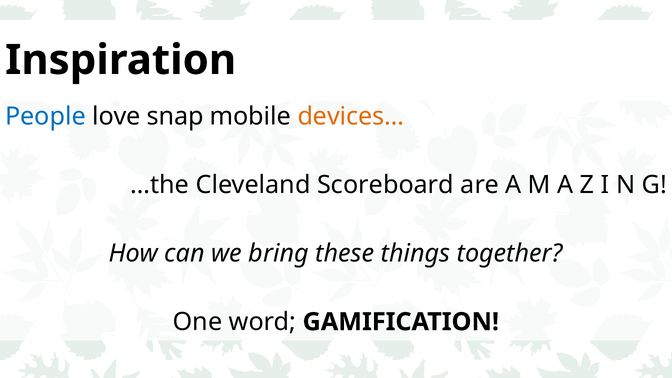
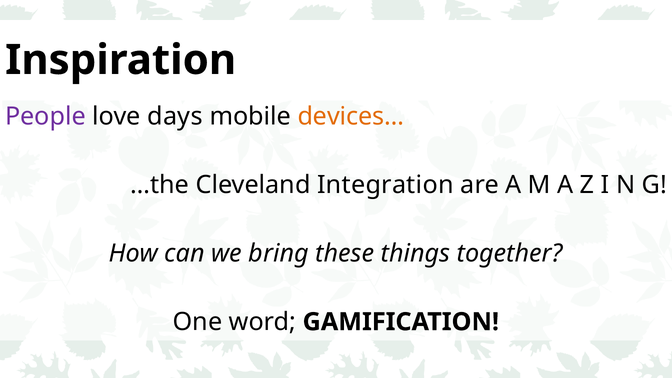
People colour: blue -> purple (45, 117)
snap: snap -> days (175, 117)
Scoreboard: Scoreboard -> Integration (385, 185)
